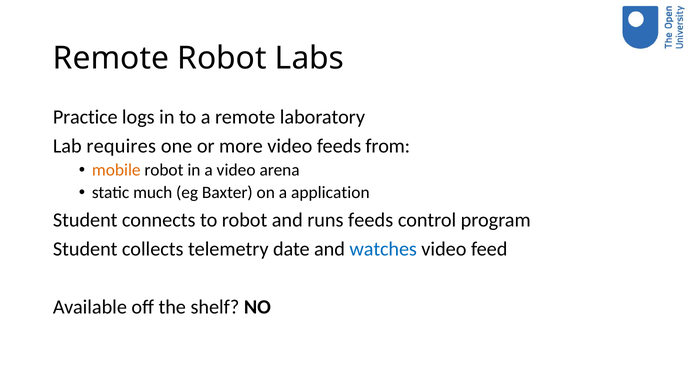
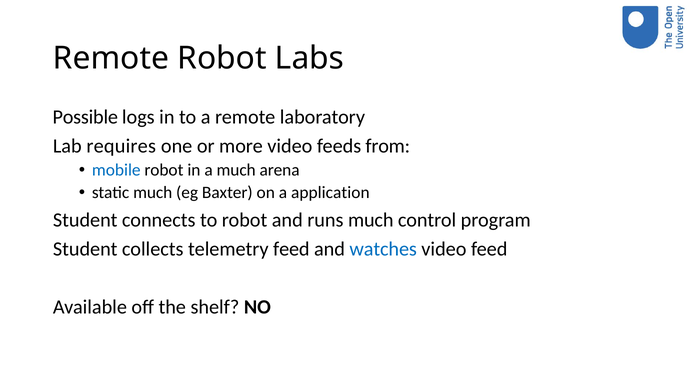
Practice: Practice -> Possible (85, 117)
mobile colour: orange -> blue (116, 170)
a video: video -> much (236, 170)
runs feeds: feeds -> much (371, 220)
telemetry date: date -> feed (291, 249)
